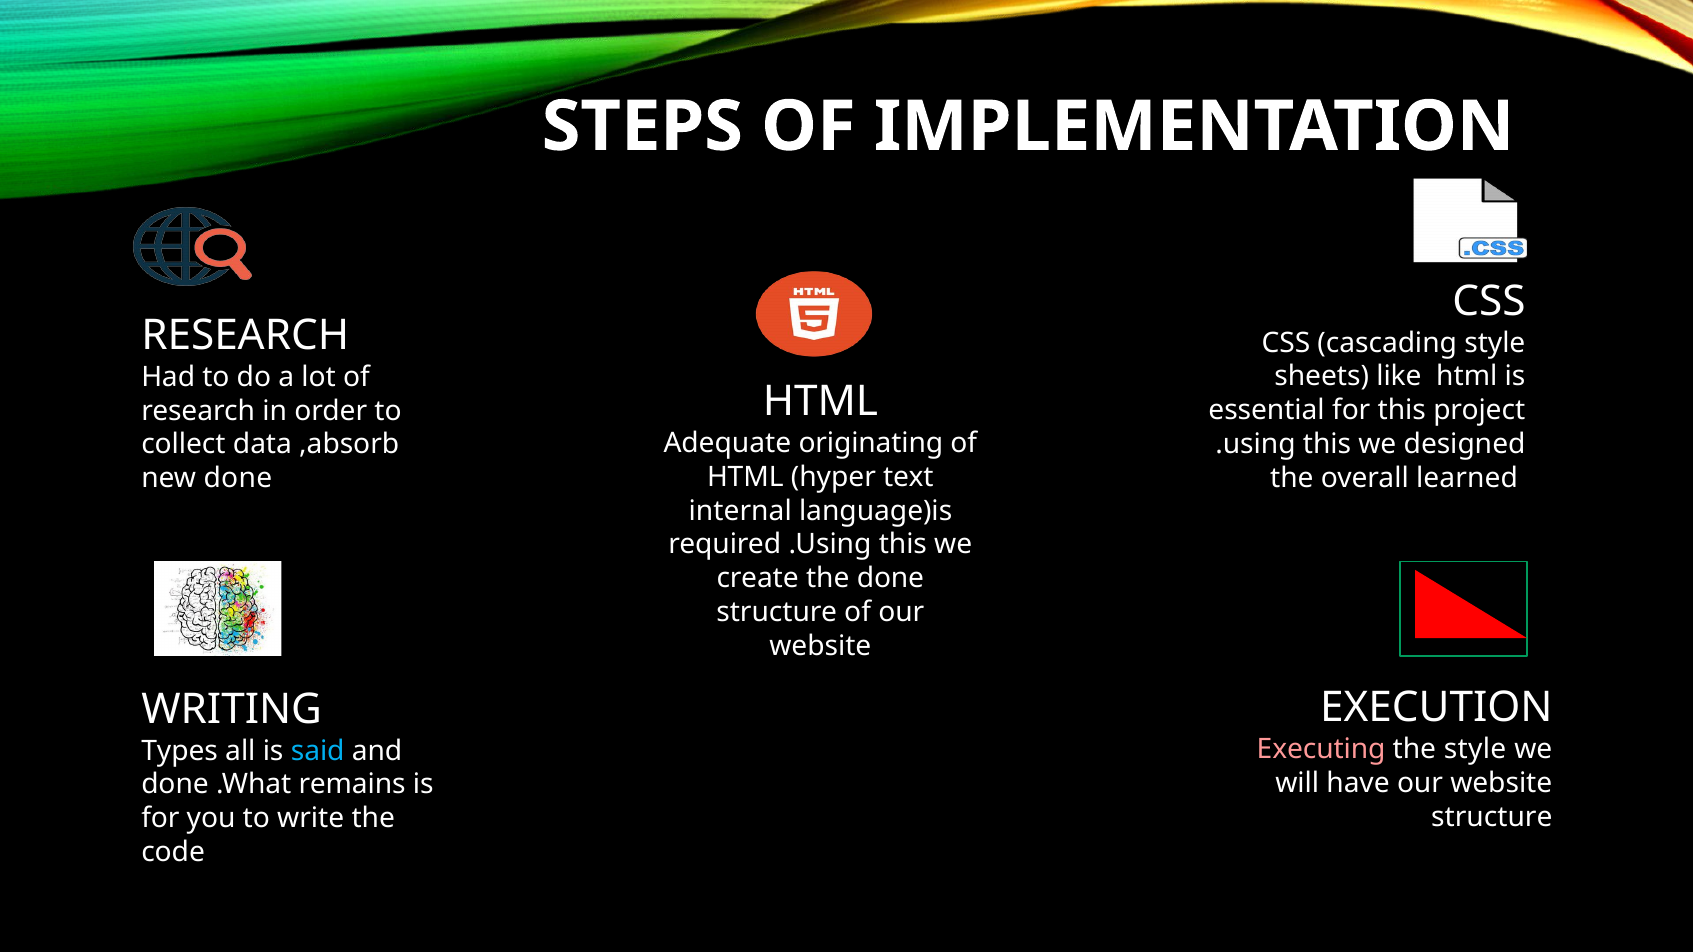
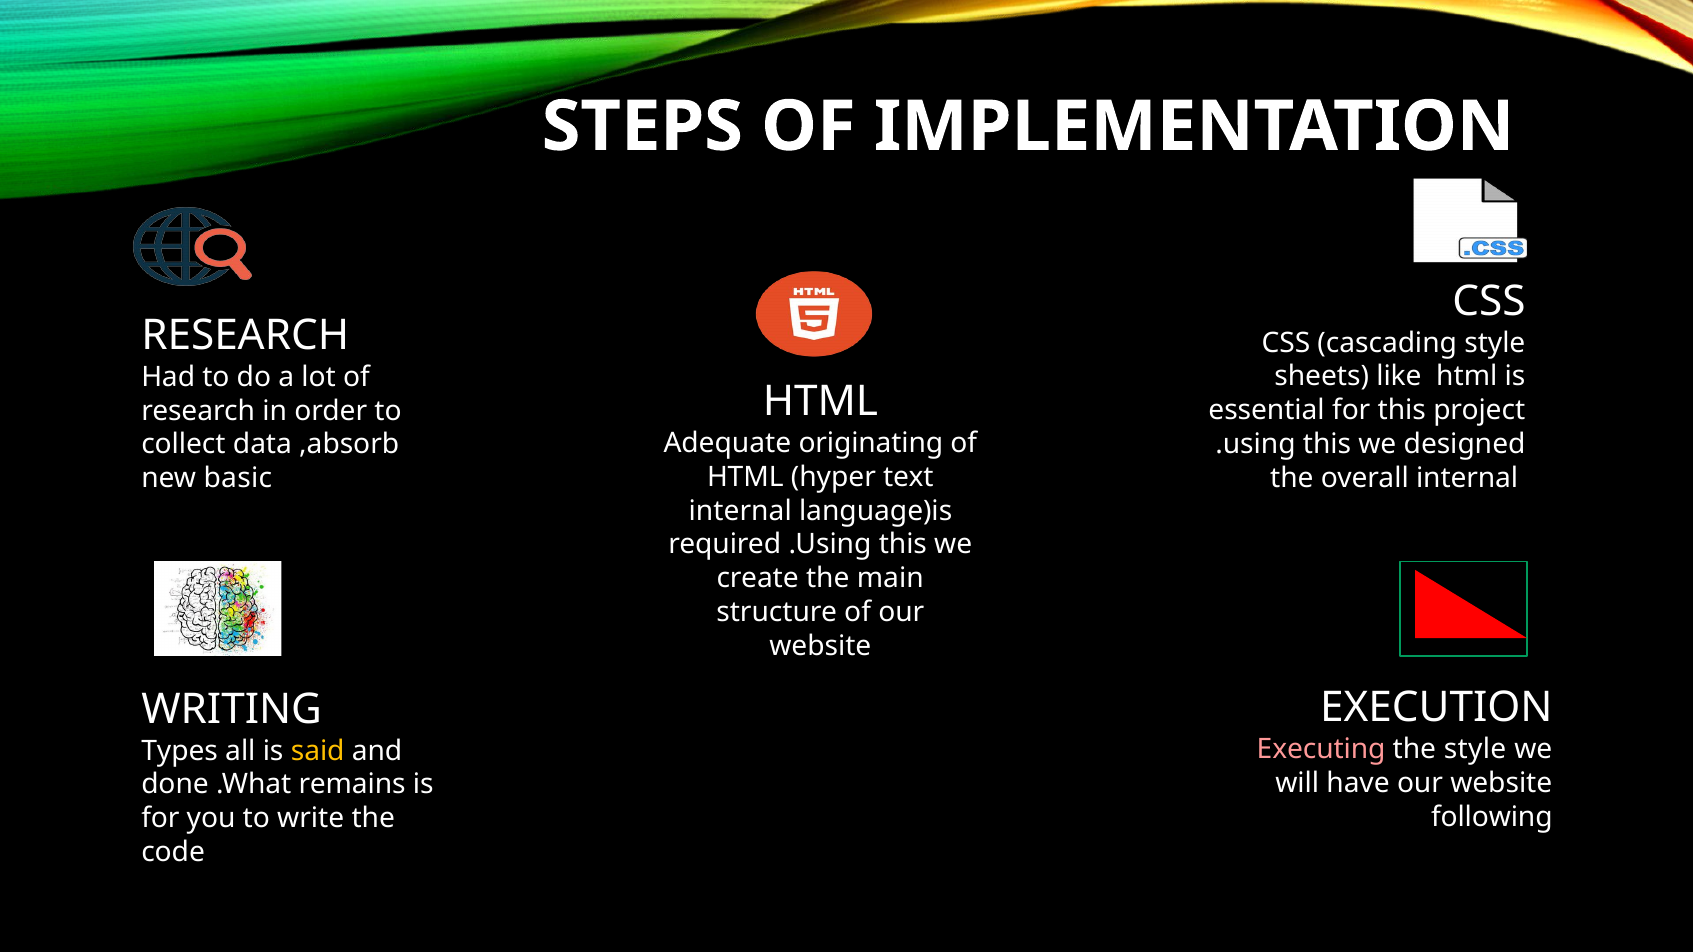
overall learned: learned -> internal (1467, 478)
new done: done -> basic (238, 479)
the done: done -> main (890, 579)
said colour: light blue -> yellow (318, 751)
structure: structure -> following (1492, 817)
